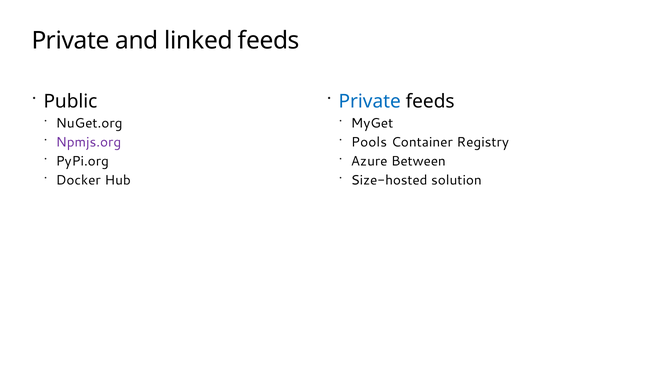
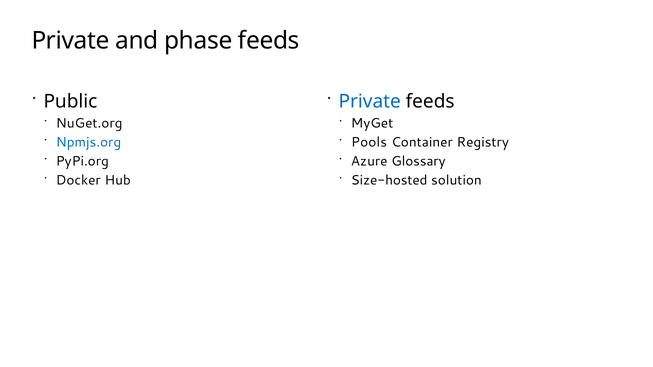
linked: linked -> phase (198, 41)
Npmjs.org colour: purple -> blue (89, 142)
Between: Between -> Glossary (418, 162)
